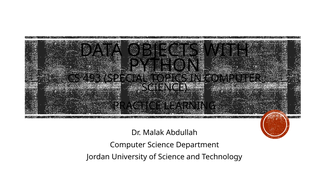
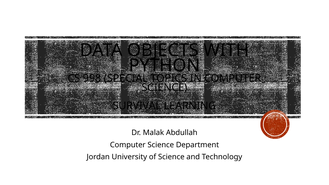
493: 493 -> 998 (92, 78)
PRACTICE: PRACTICE -> SURVIVAL (137, 106)
